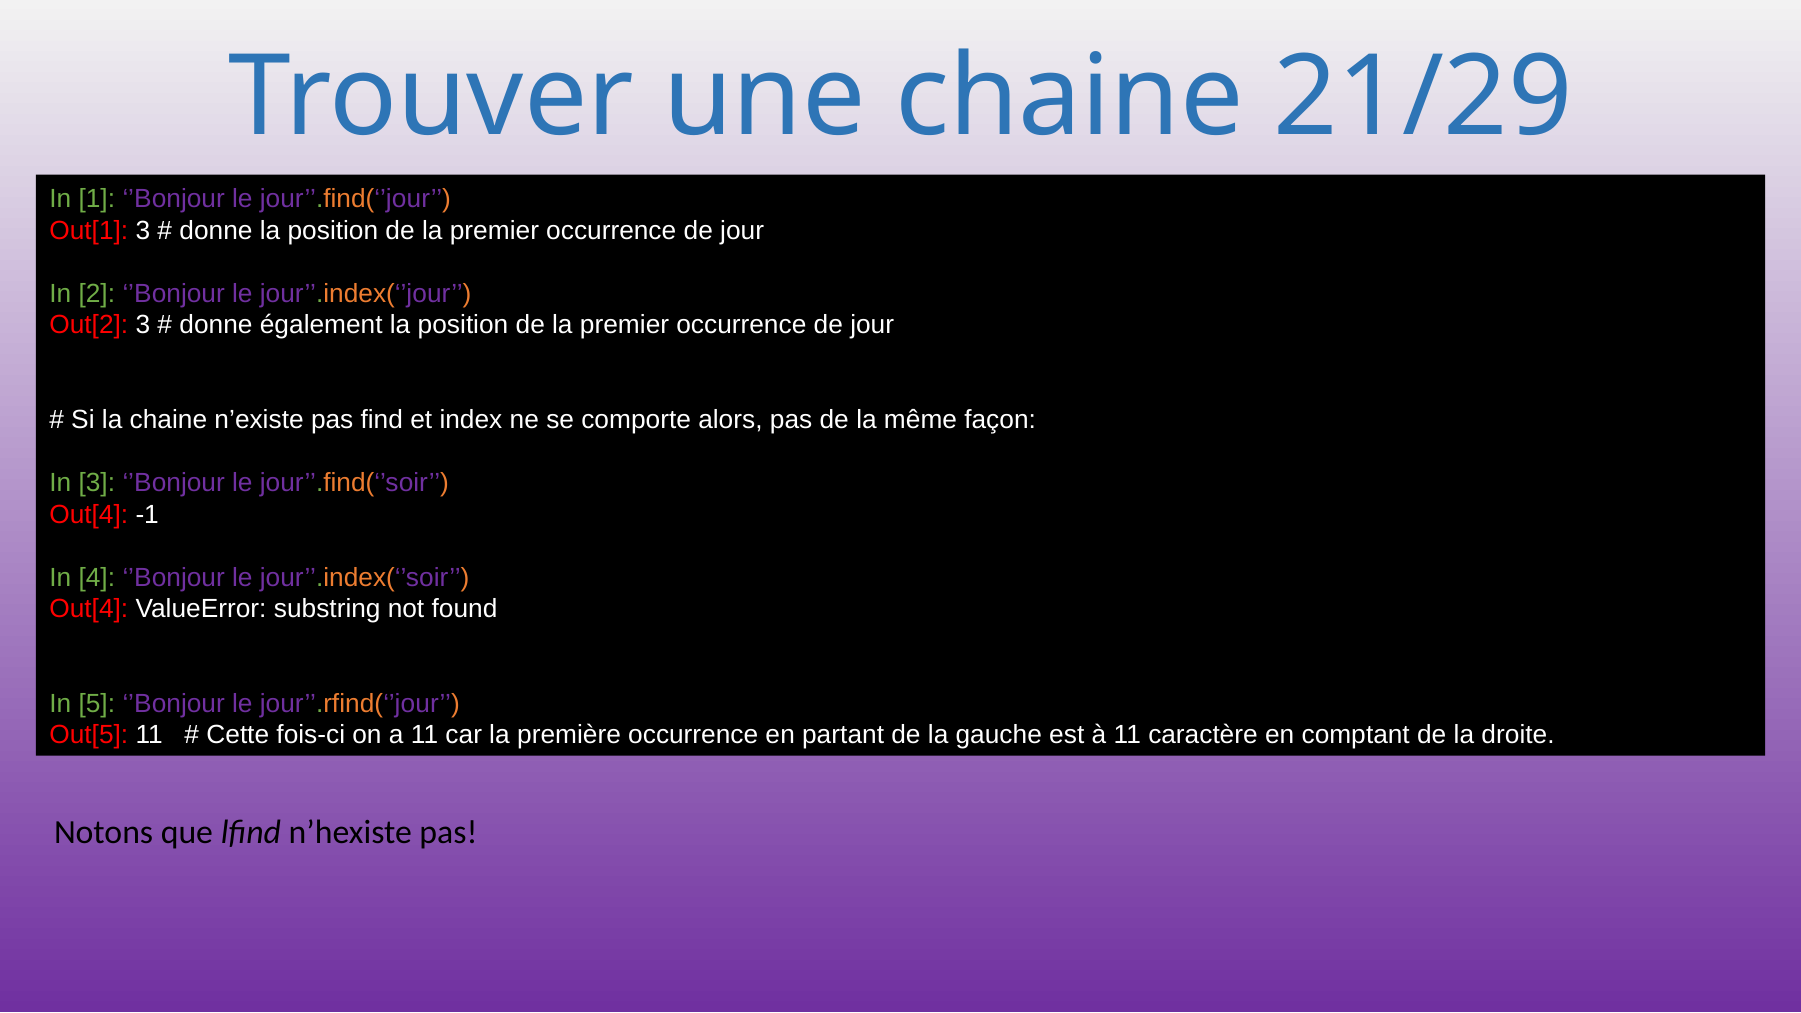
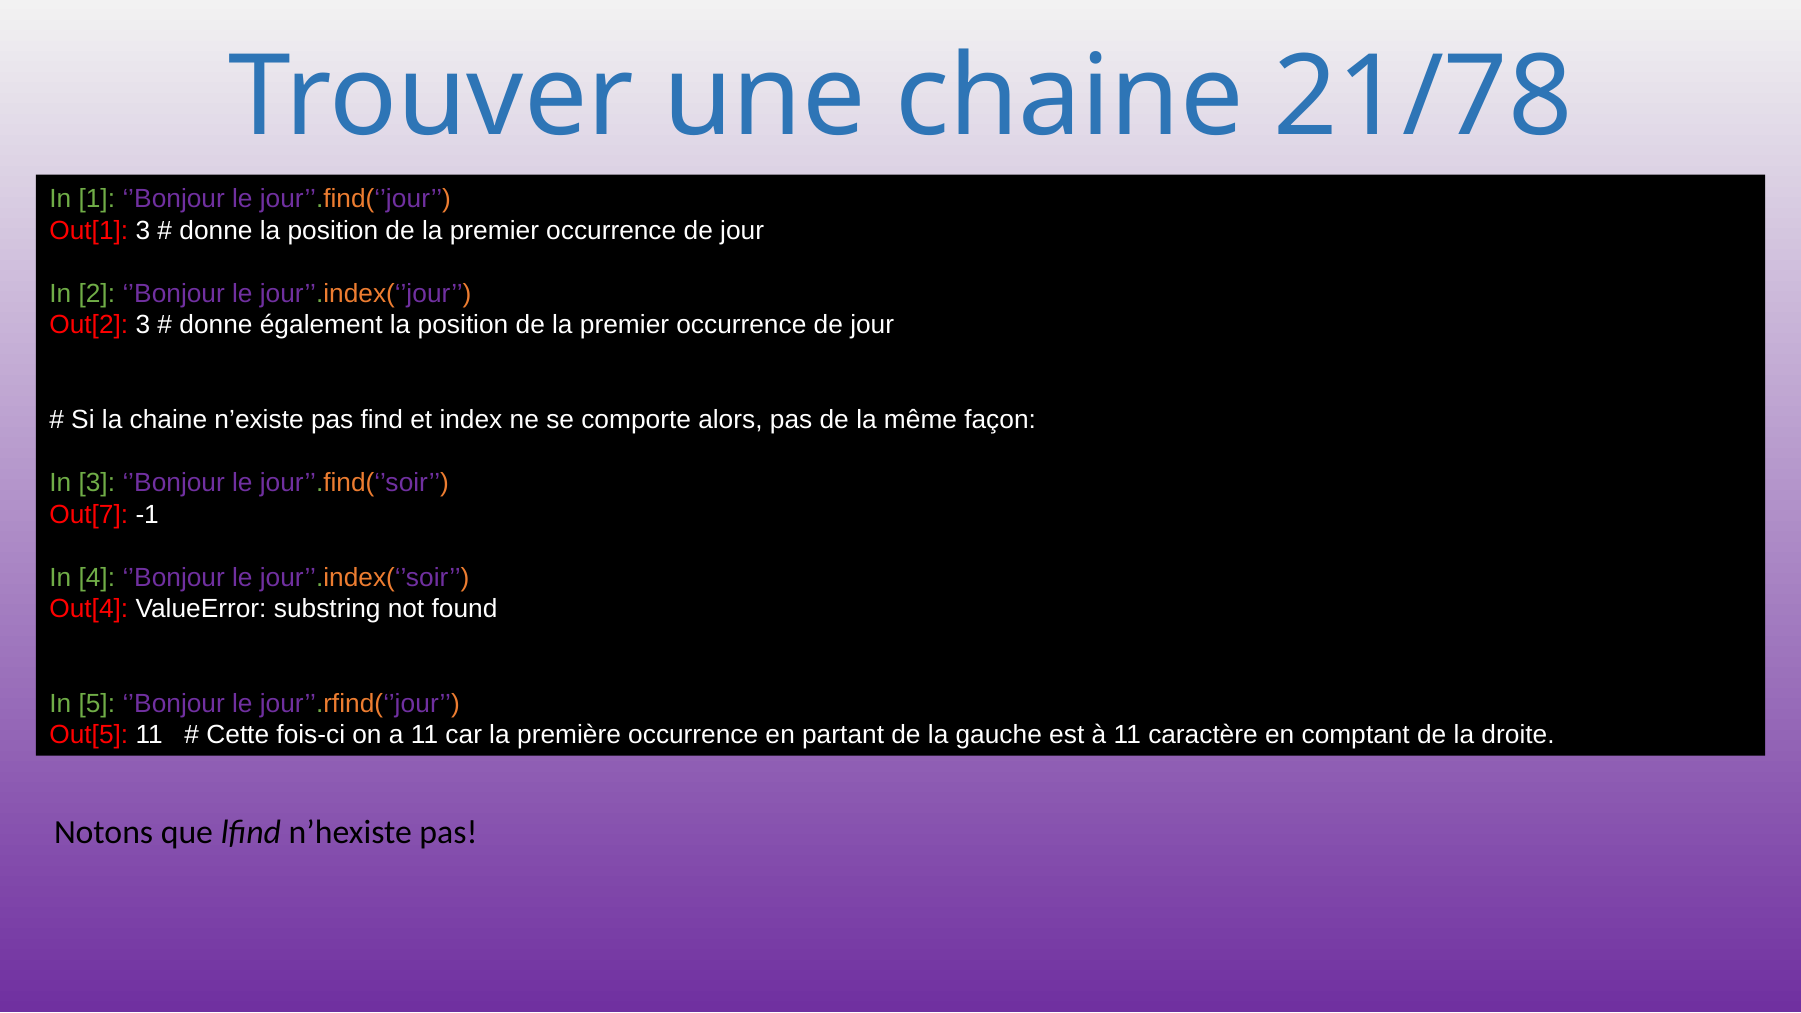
21/29: 21/29 -> 21/78 (1423, 97)
Out[4: Out[4 -> Out[7 (89, 514)
